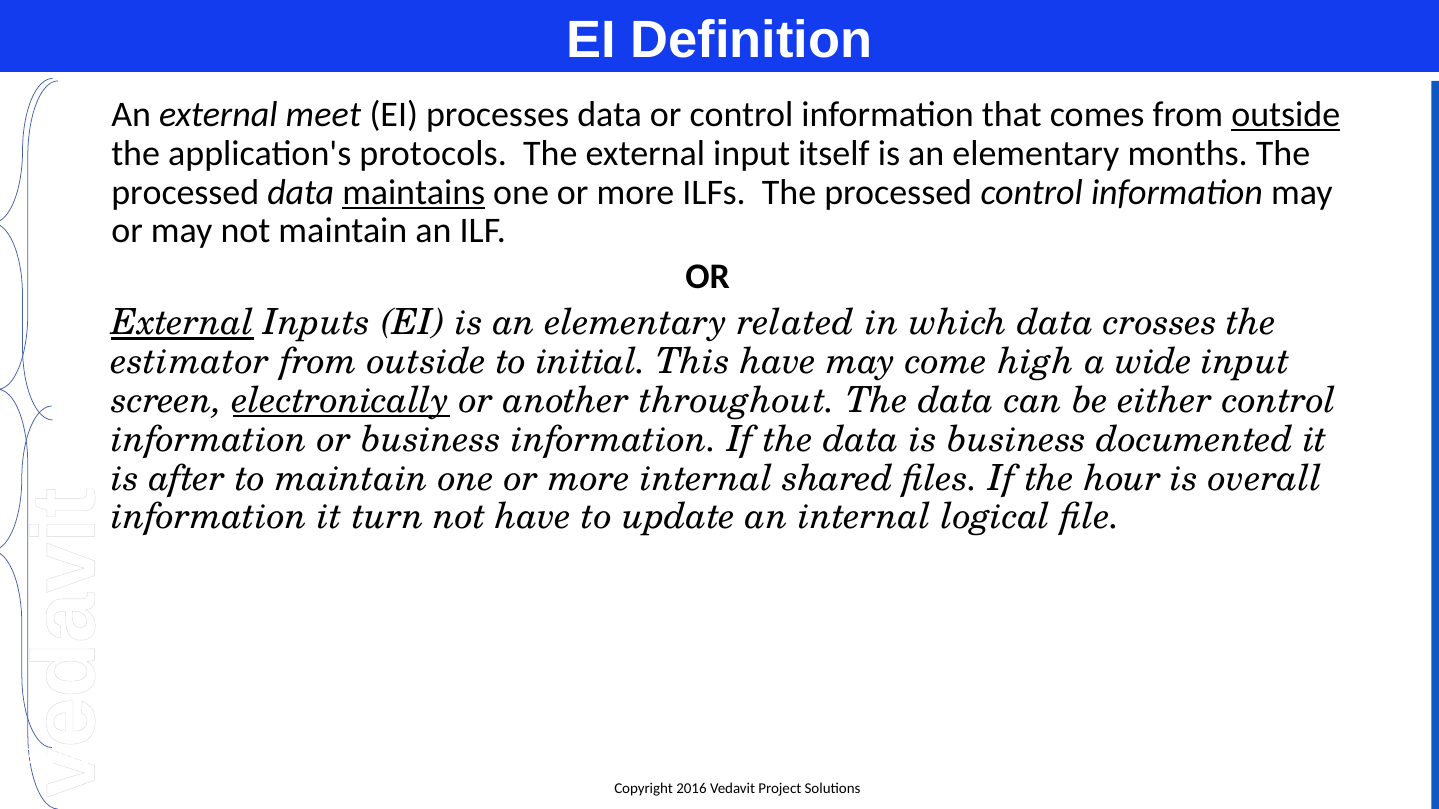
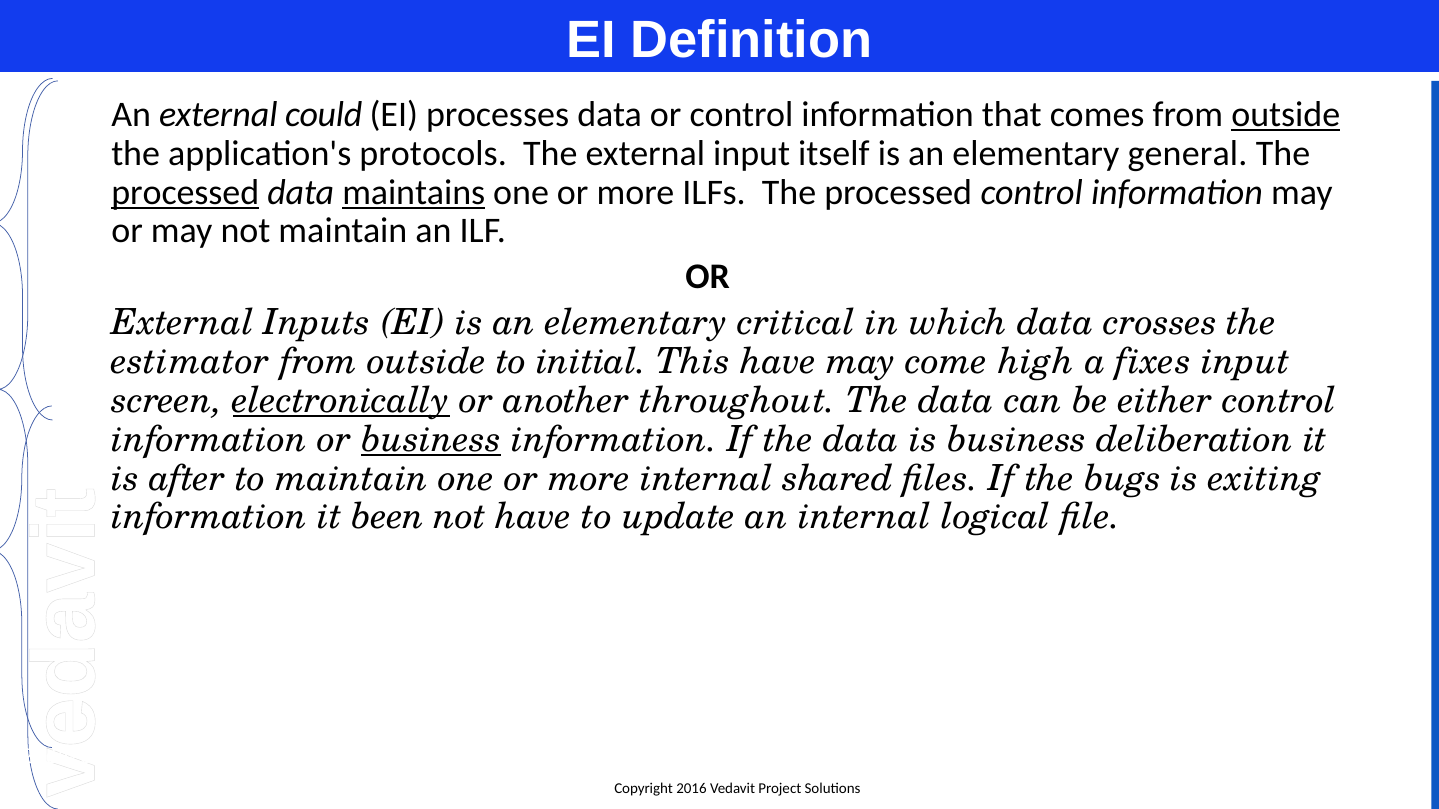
meet: meet -> could (324, 115)
months: months -> general (1188, 153)
processed underline: none -> present (185, 192)
External underline: present -> none (183, 323)
related: related -> critical (796, 323)
wide: wide -> fixes (1154, 362)
business underline: none -> present (431, 440)
documented: documented -> deliberation (1195, 440)
hour: hour -> bugs (1123, 478)
overall: overall -> exiting (1265, 478)
turn: turn -> been (388, 517)
